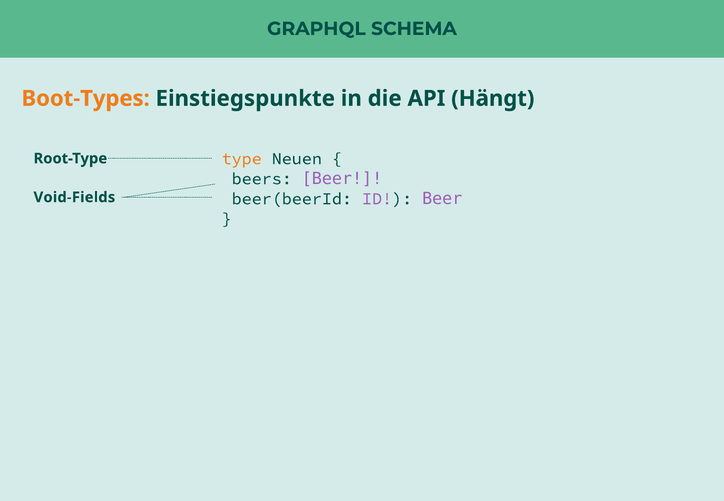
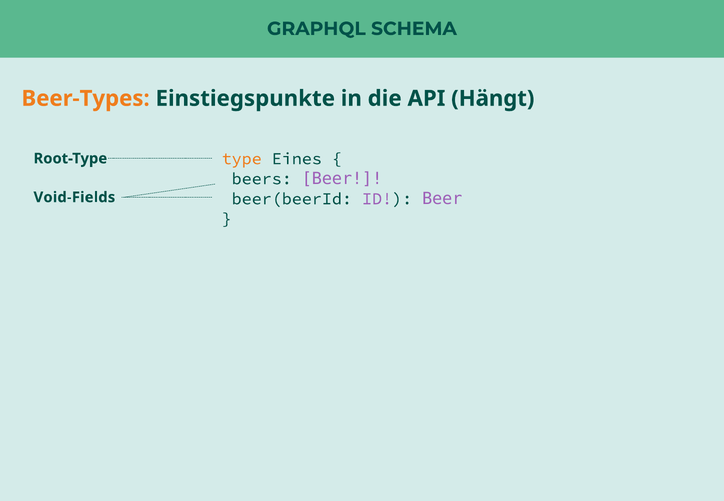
Boot-Types: Boot-Types -> Beer-Types (86, 99)
Neuen: Neuen -> Eines (297, 159)
